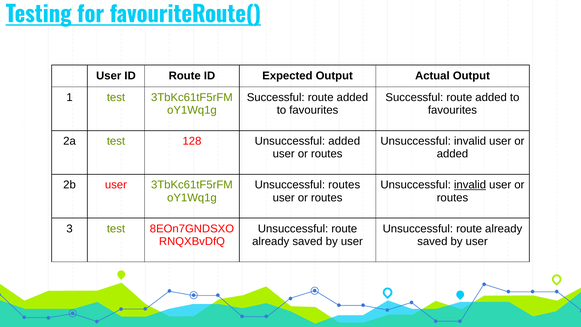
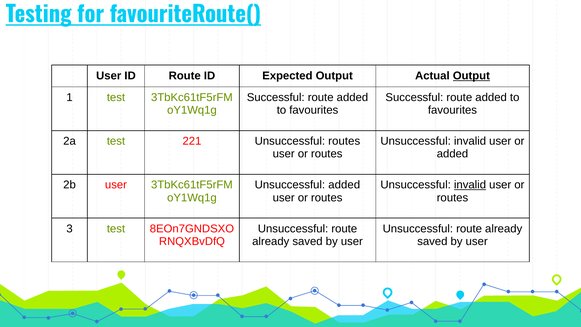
Output underline: none -> present (471, 76)
128: 128 -> 221 (192, 141)
Unsuccessful added: added -> routes (344, 141)
Unsuccessful routes: routes -> added (344, 185)
